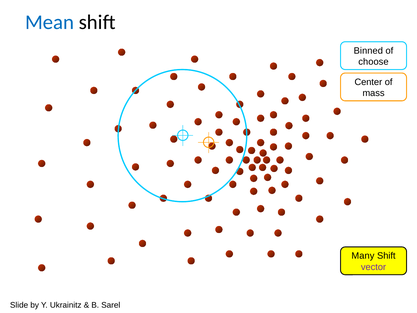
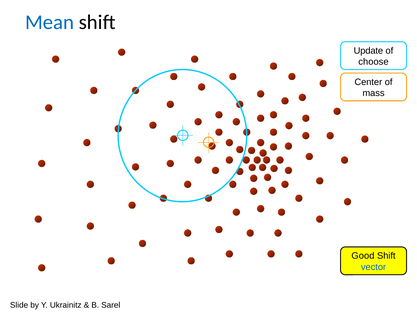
Binned: Binned -> Update (368, 51)
Many: Many -> Good (363, 256)
vector colour: purple -> blue (374, 267)
